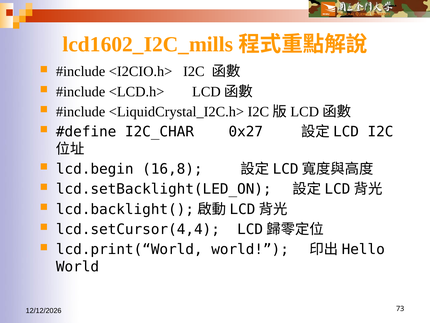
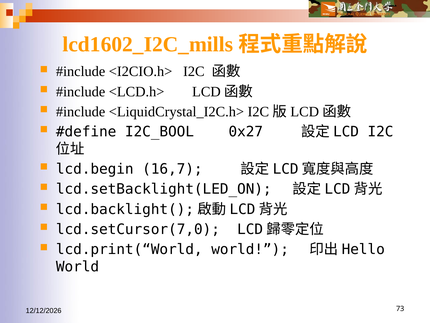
I2C_CHAR: I2C_CHAR -> I2C_BOOL (159, 132)
16,8: 16,8 -> 16,7 (172, 169)
lcd.setCursor(4,4: lcd.setCursor(4,4 -> lcd.setCursor(7,0 (138, 229)
